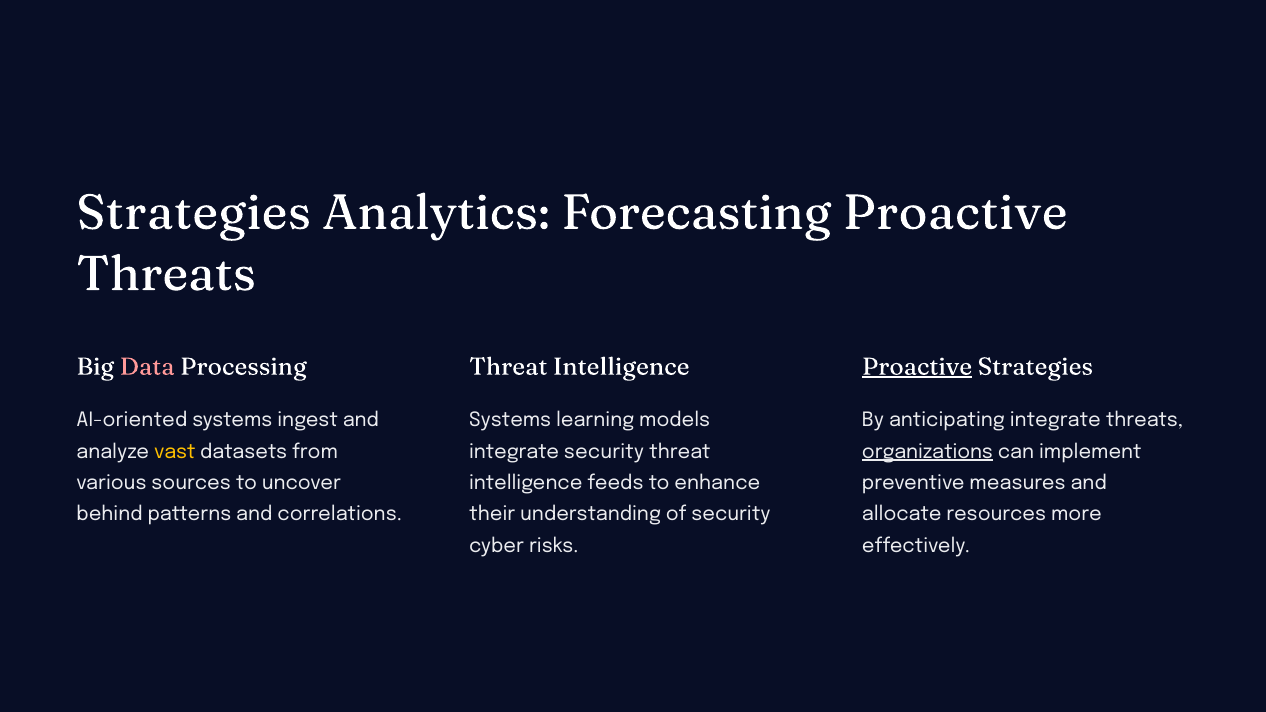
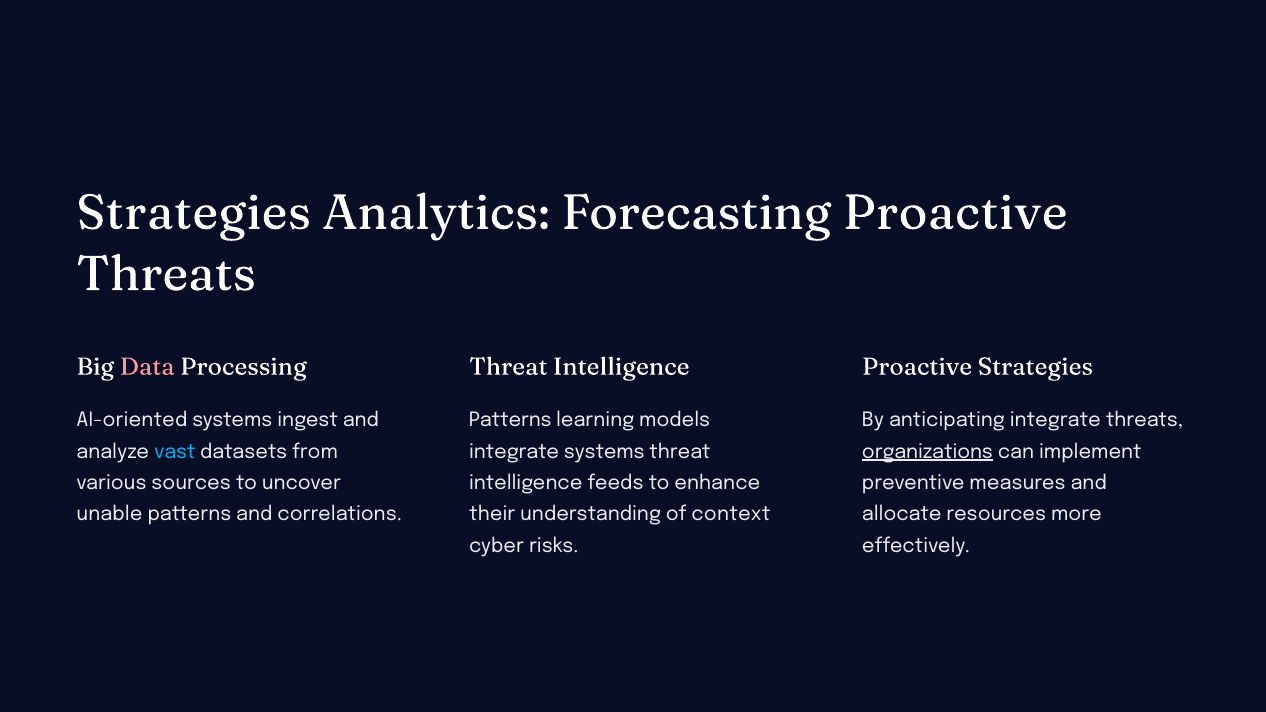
Proactive underline: present -> none (917, 367)
Systems: Systems -> Patterns (510, 420)
vast colour: yellow -> light blue (175, 452)
integrate security: security -> systems (604, 452)
behind: behind -> unable (110, 514)
of security: security -> context (731, 514)
